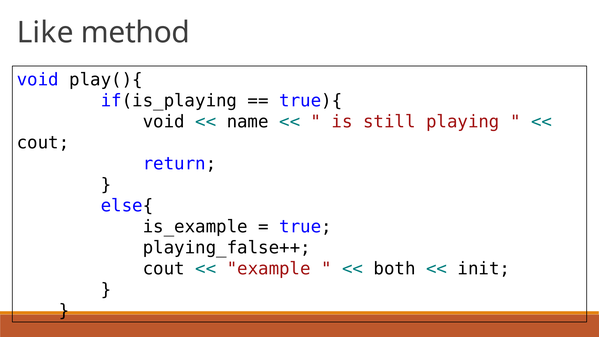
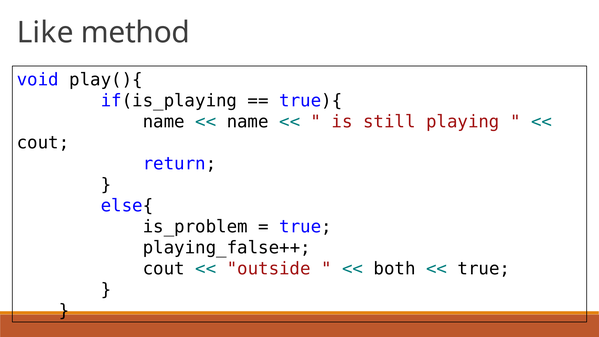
void: void -> name (164, 122)
is_example: is_example -> is_problem (195, 227)
example: example -> outside (269, 269)
init: init -> true (484, 269)
